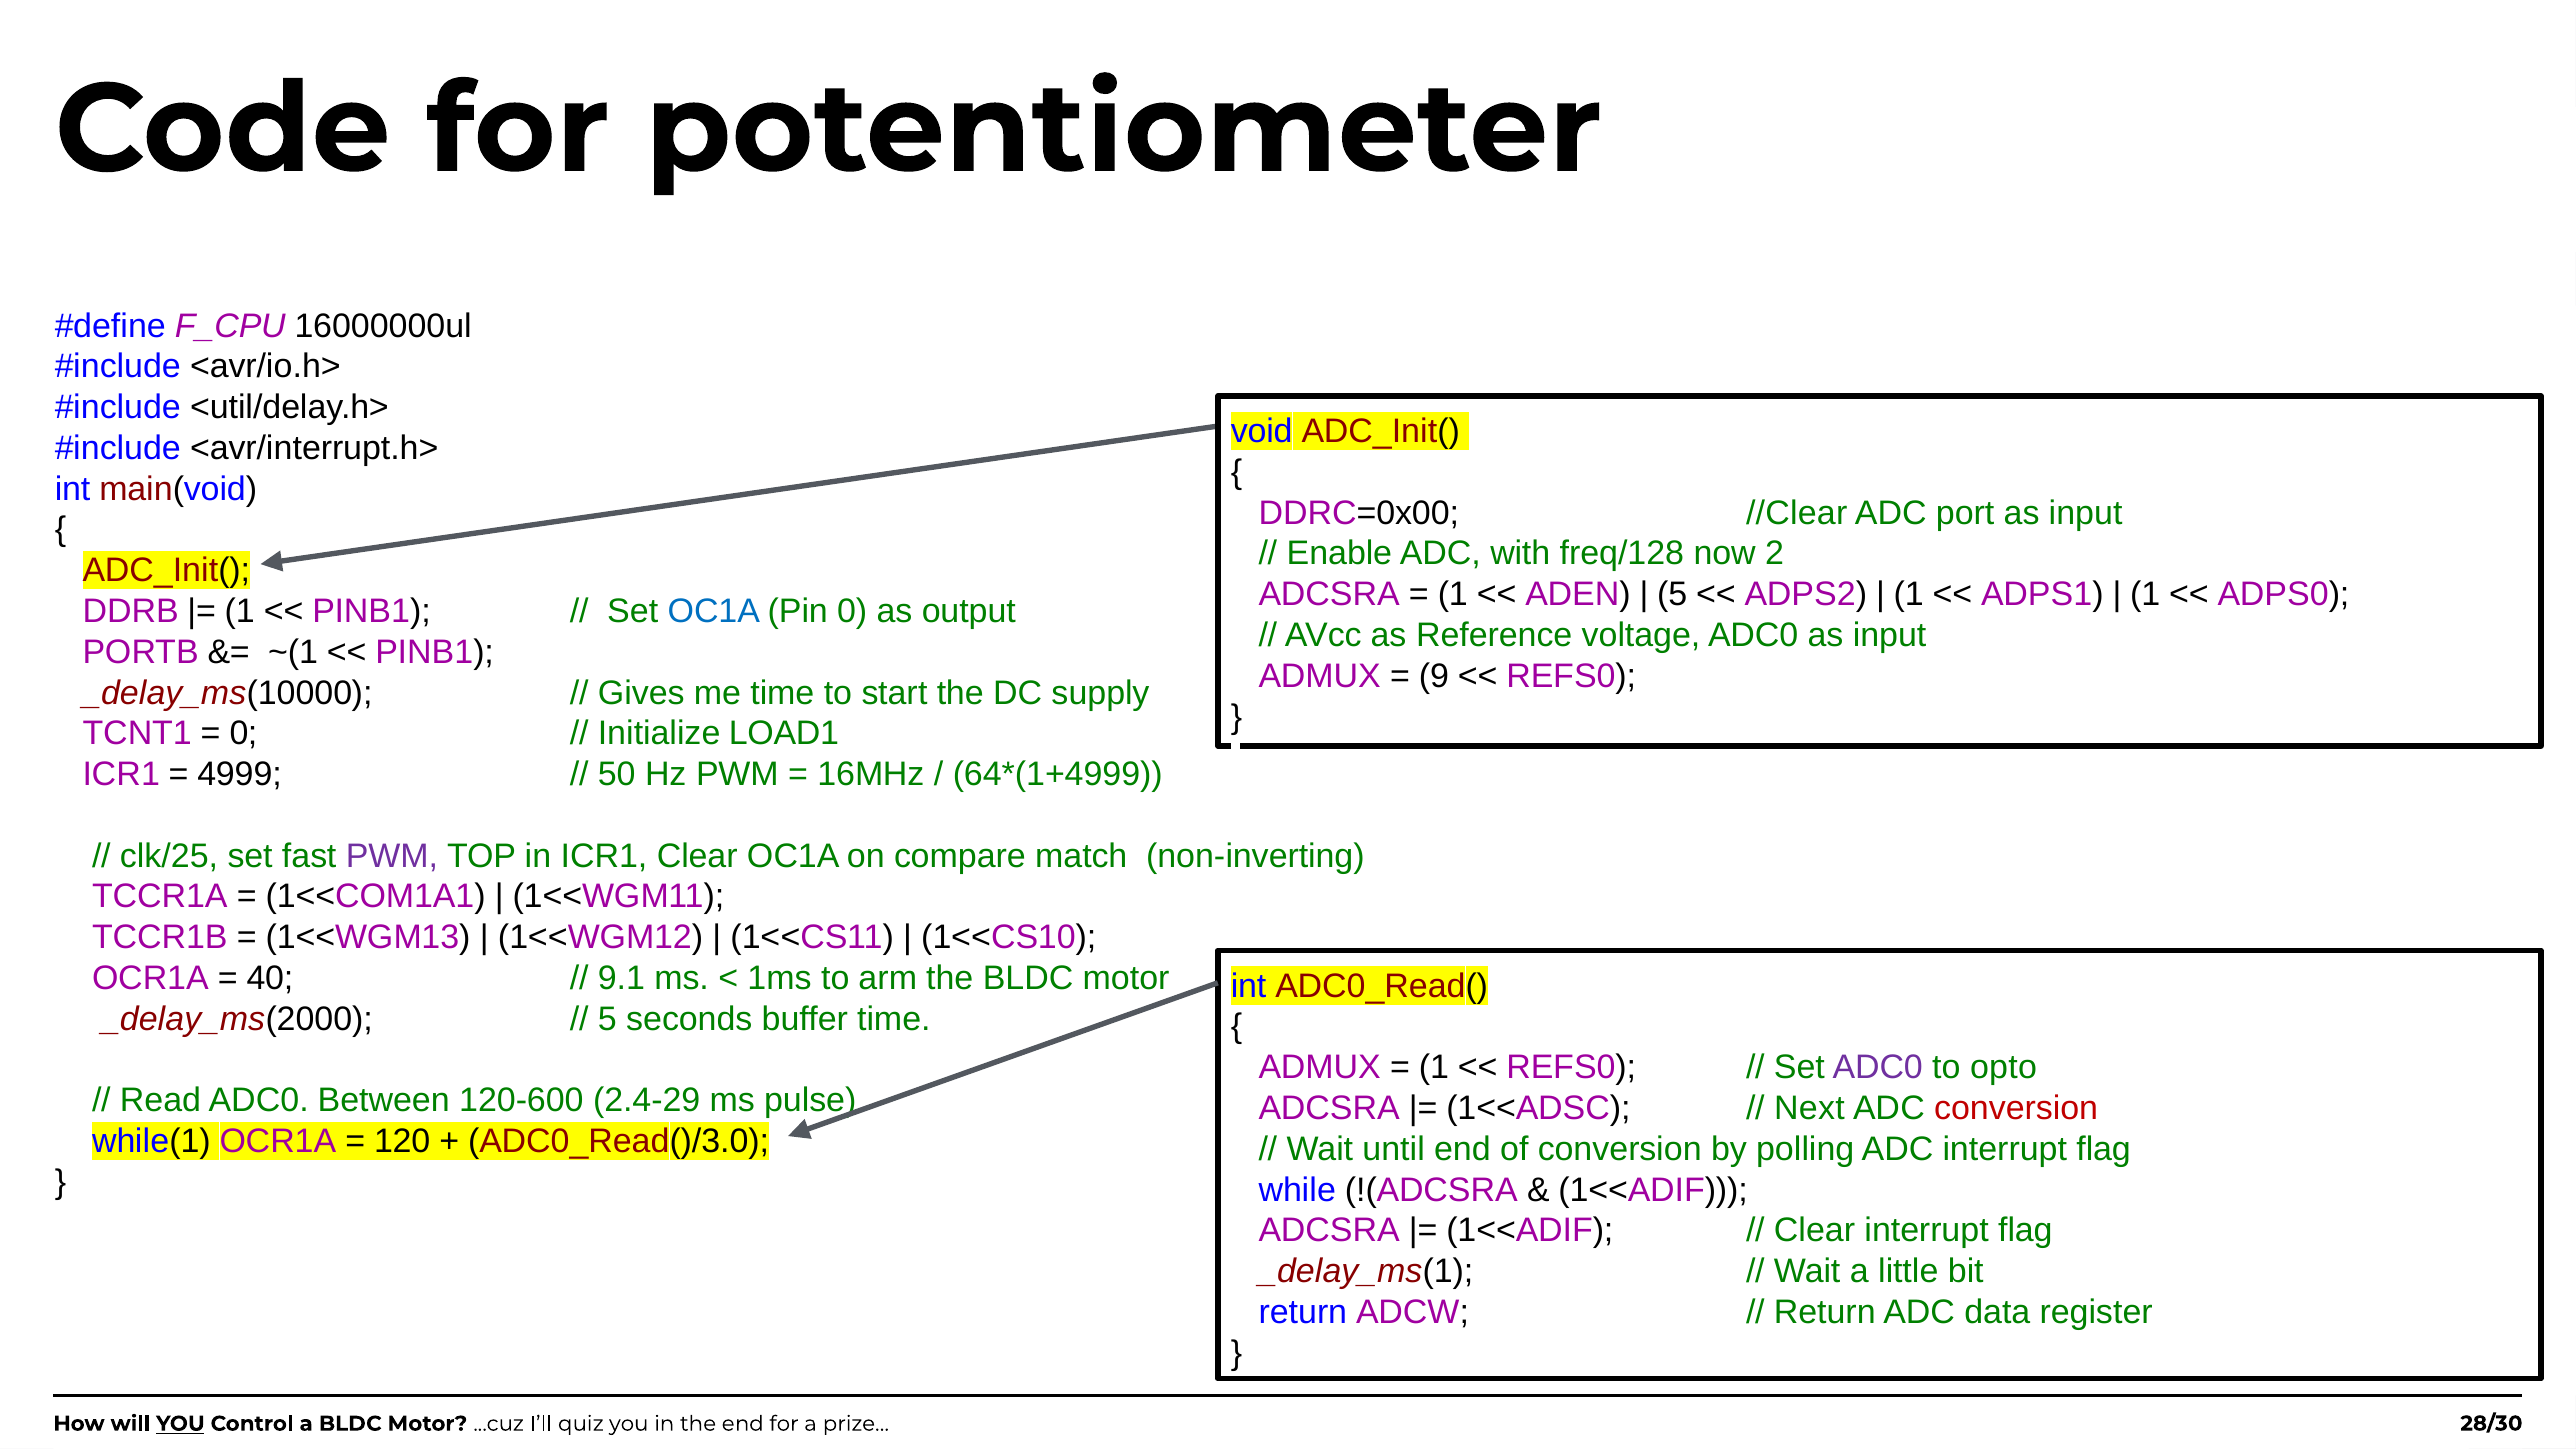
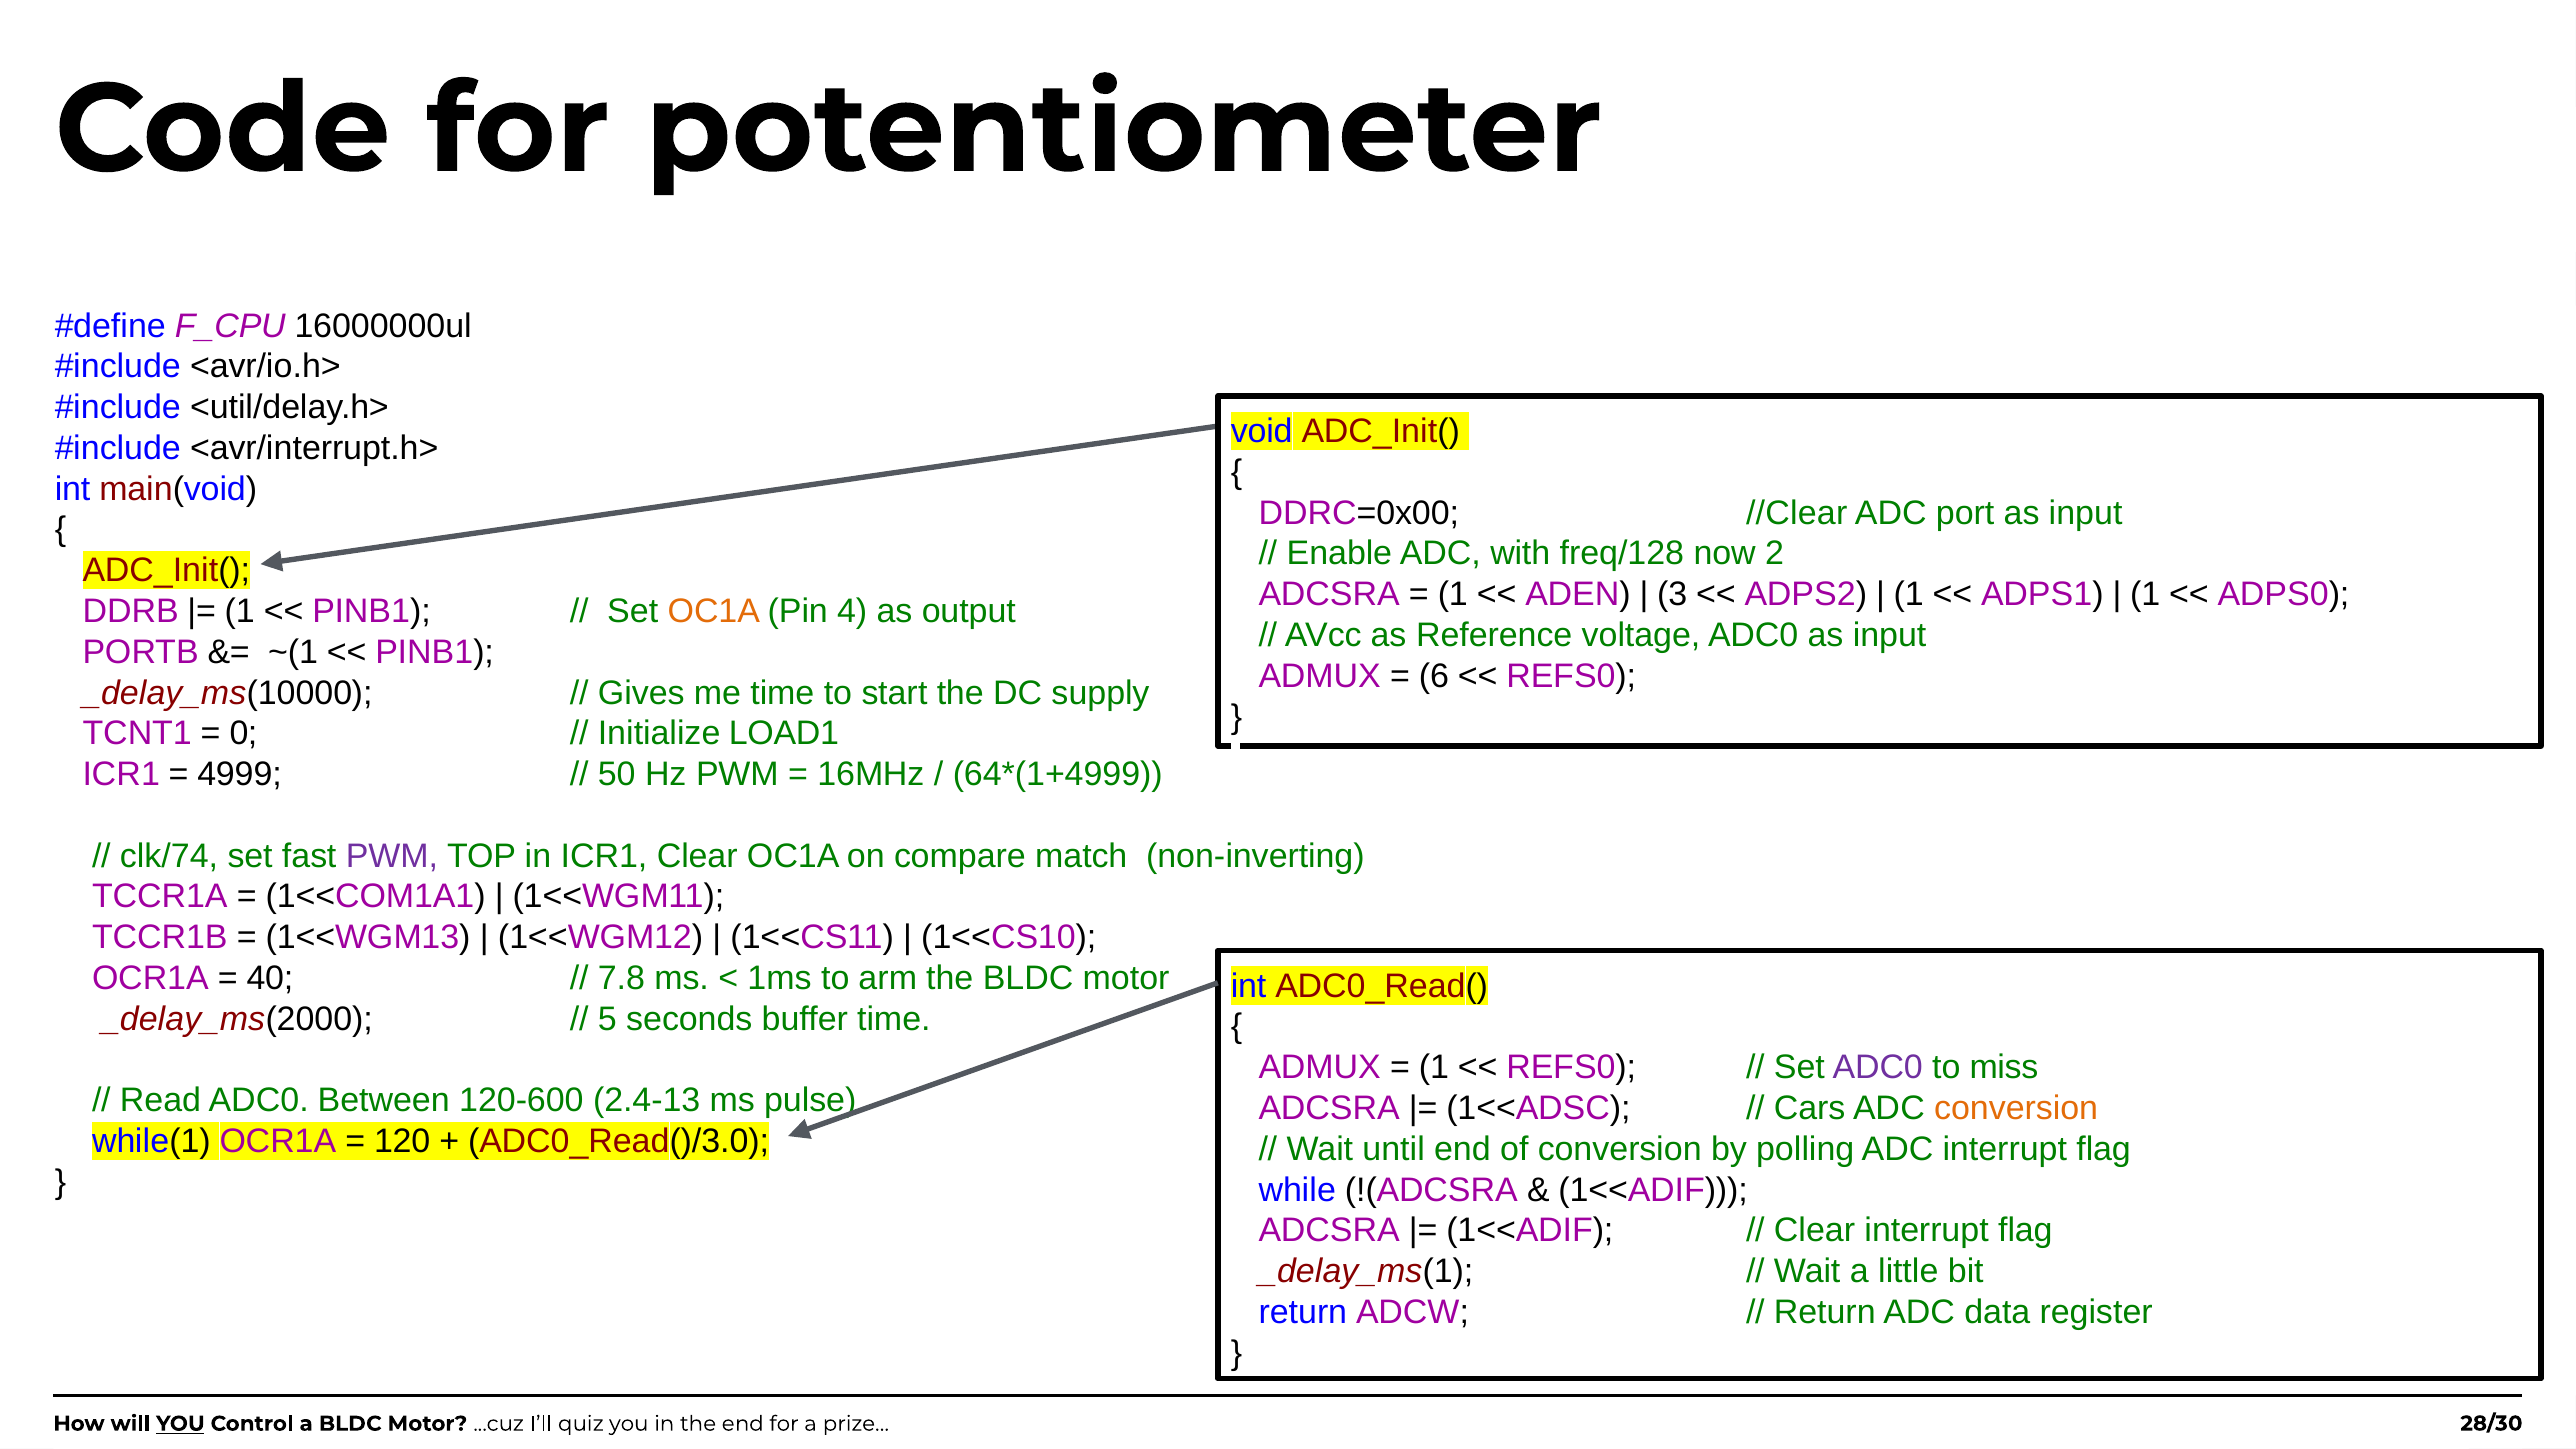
5: 5 -> 3 (1672, 595)
OC1A colour: blue -> orange (714, 611)
Pin 0: 0 -> 4 (852, 611)
9: 9 -> 6 (1434, 676)
clk/25: clk/25 -> clk/74 (169, 856)
9.1: 9.1 -> 7.8 (621, 978)
opto: opto -> miss (2004, 1068)
2.4-29: 2.4-29 -> 2.4-13 (647, 1101)
Next: Next -> Cars (1810, 1108)
conversion colour: red -> orange (2016, 1108)
